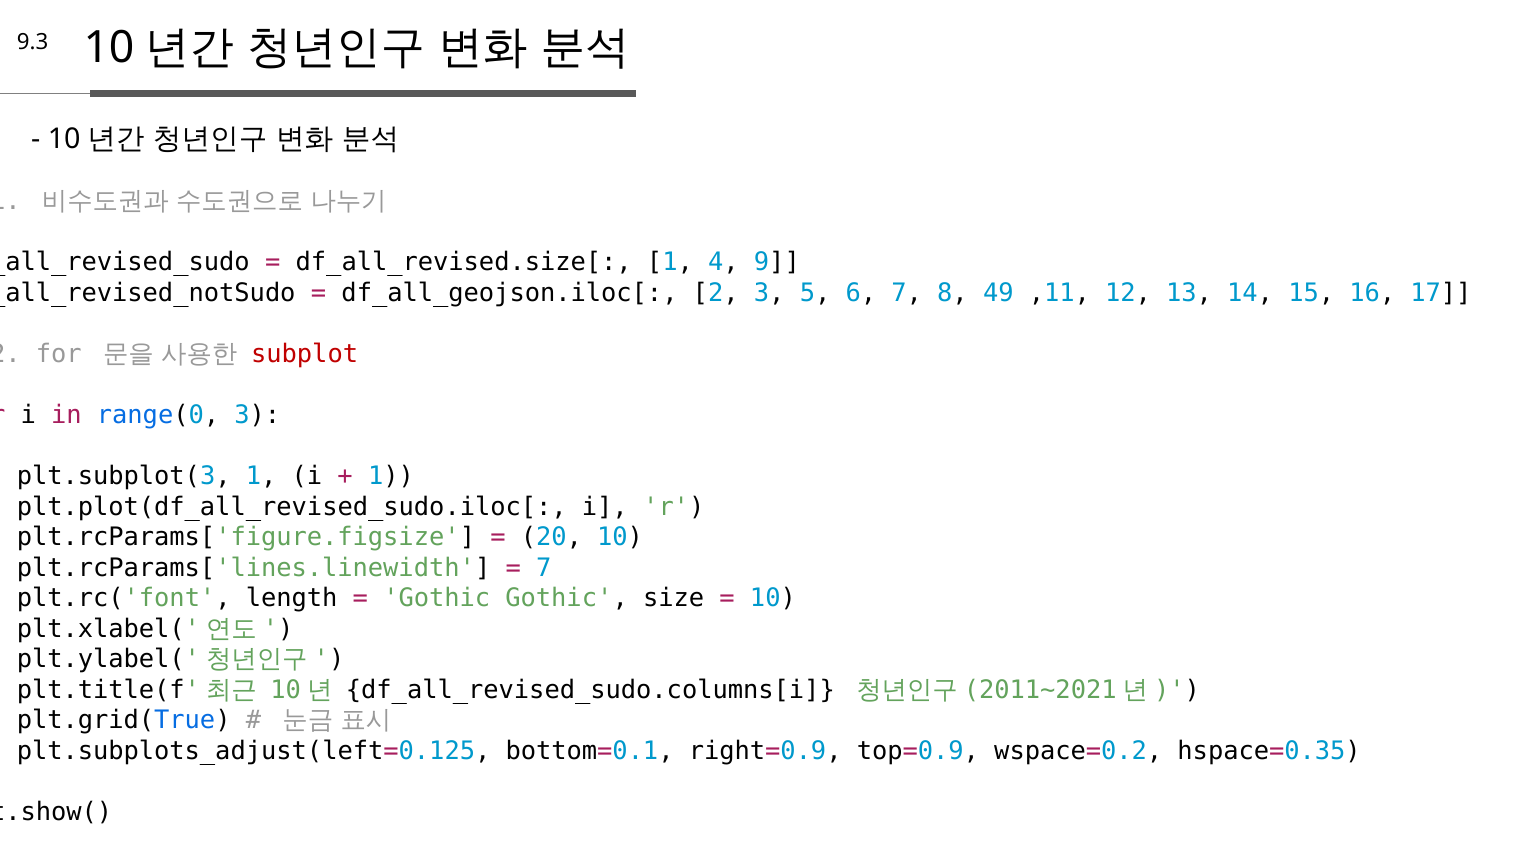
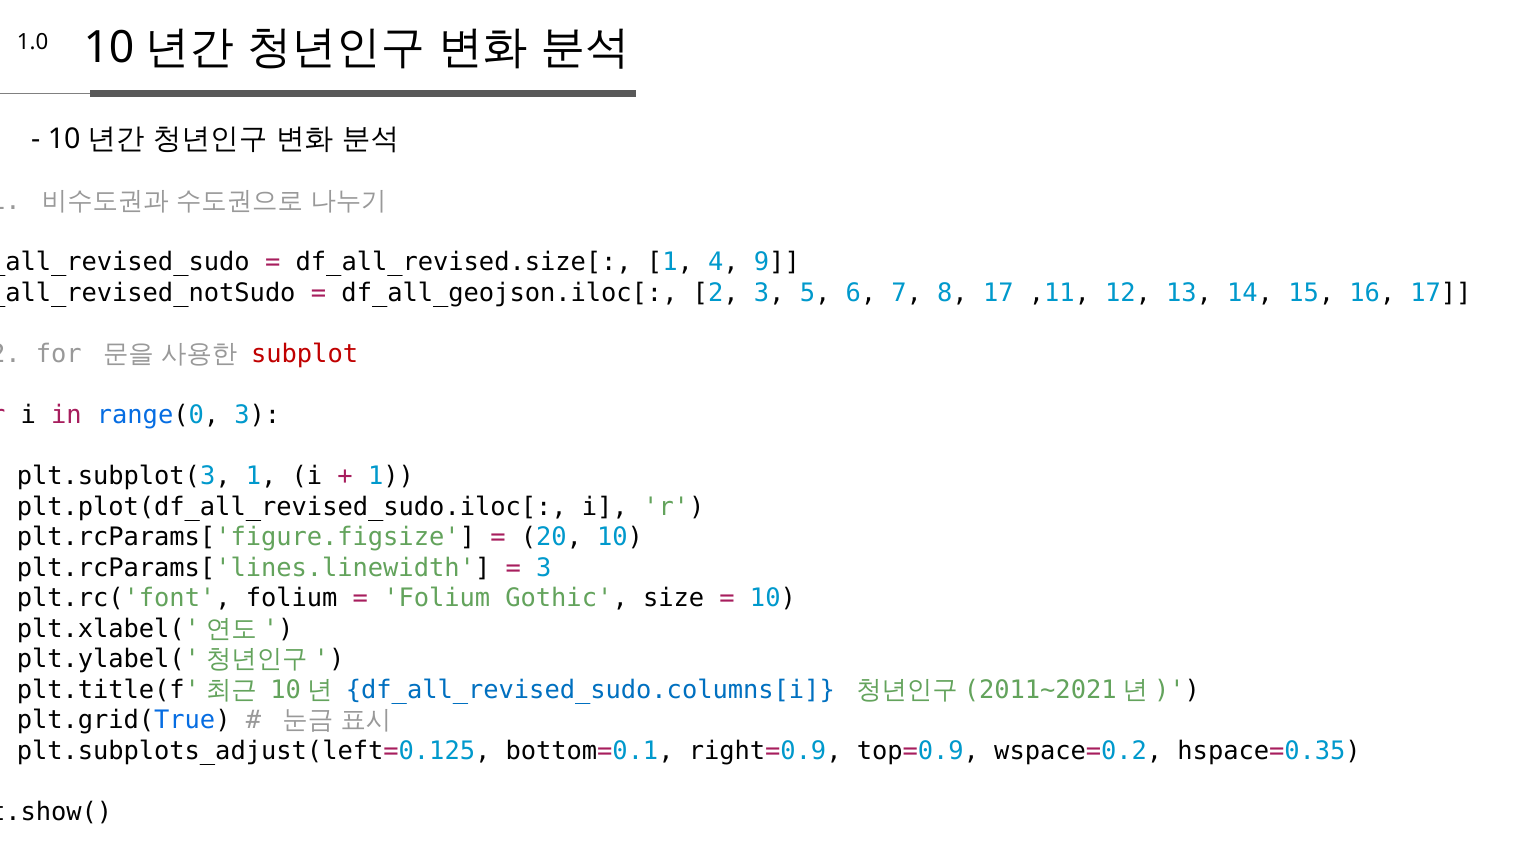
9.3: 9.3 -> 1.0 (33, 43)
8 49: 49 -> 17 (998, 293)
7: 7 -> 3 (544, 568)
plt.rc('font length: length -> folium (292, 598)
Gothic: Gothic -> Folium (437, 598)
df_all_revised_sudo.columns[i colour: black -> blue (590, 690)
